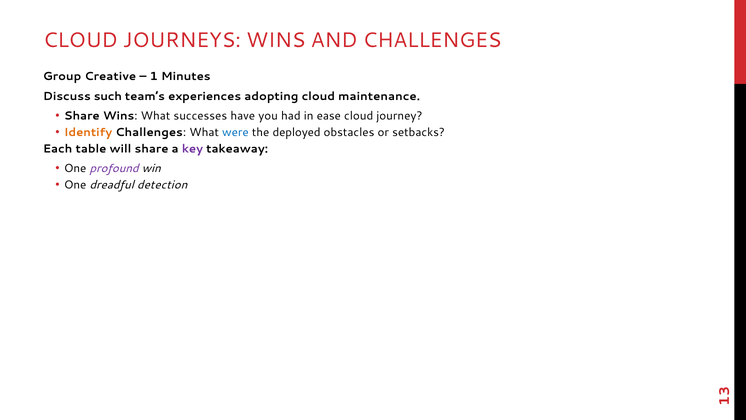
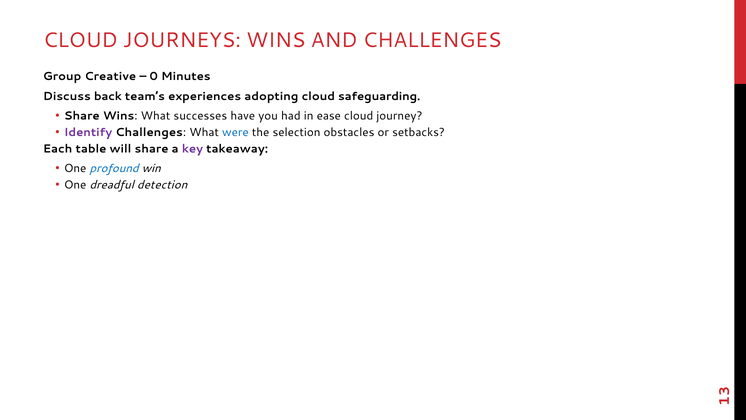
1: 1 -> 0 (154, 76)
such: such -> back (108, 96)
maintenance: maintenance -> safeguarding (379, 96)
Identify colour: orange -> purple (88, 132)
deployed: deployed -> selection (297, 132)
profound colour: purple -> blue (114, 168)
